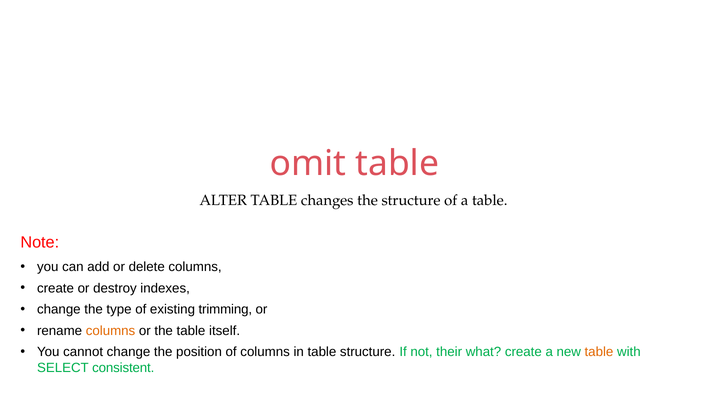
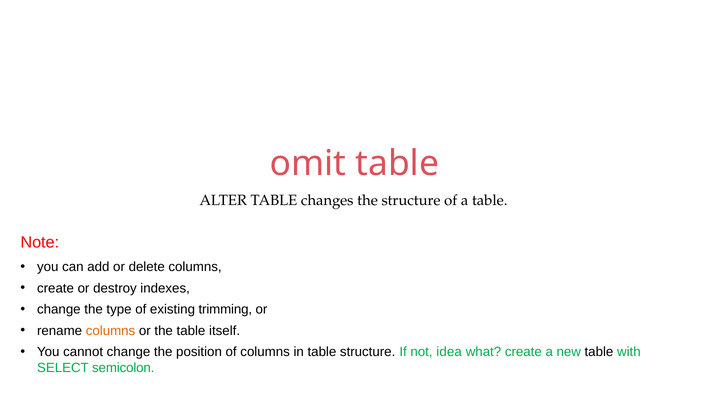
their: their -> idea (449, 352)
table colour: orange -> black (599, 352)
consistent: consistent -> semicolon (123, 368)
